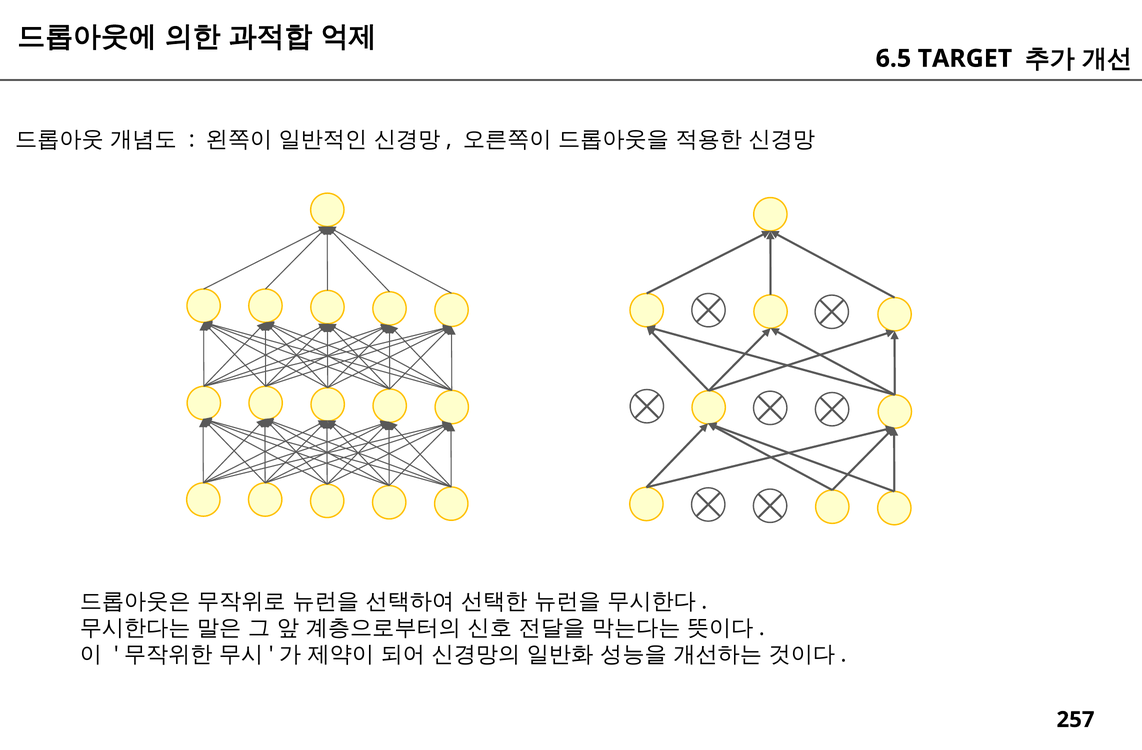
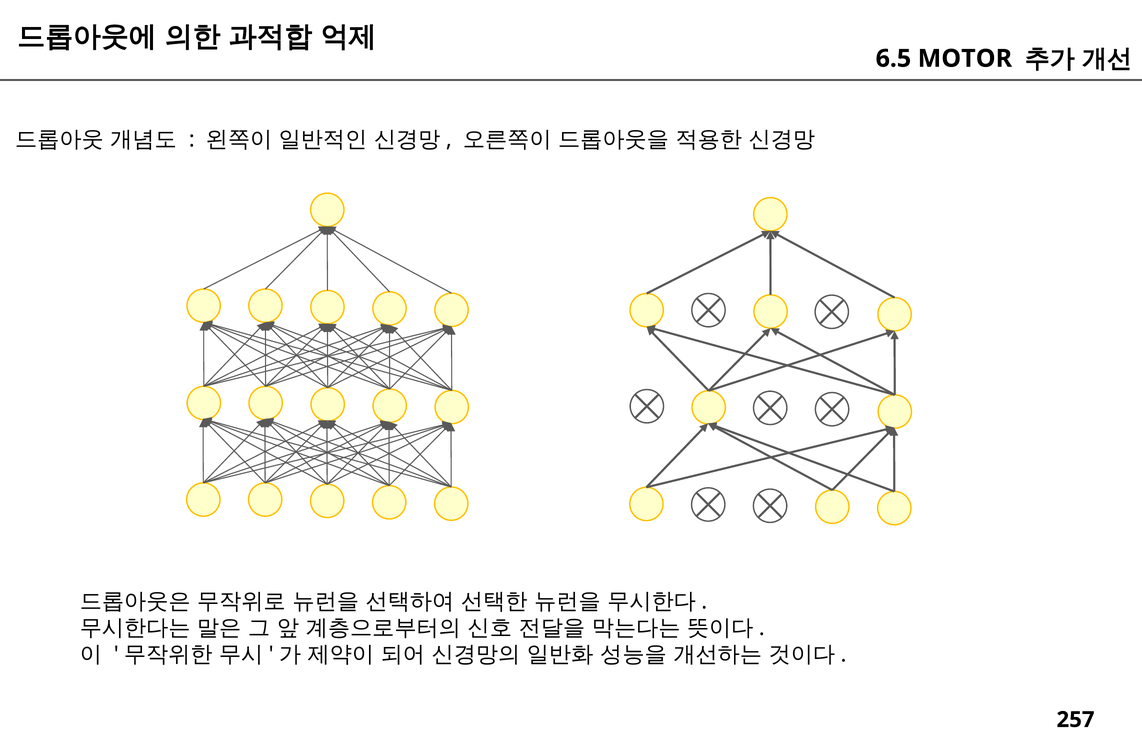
TARGET: TARGET -> MOTOR (965, 59)
